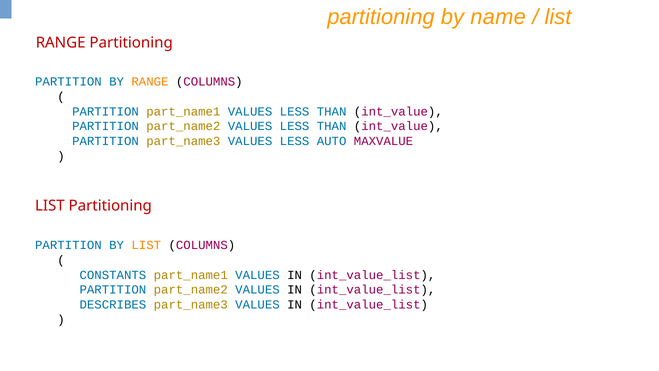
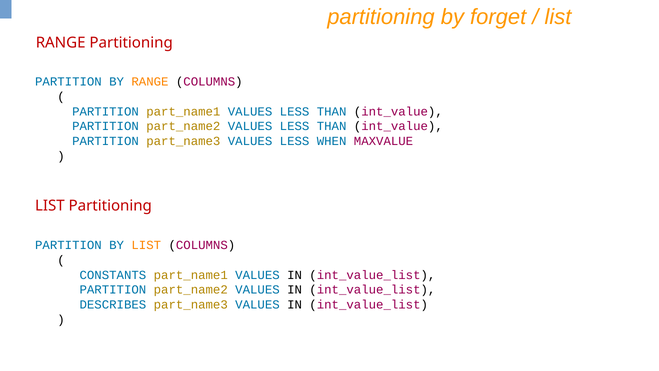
name: name -> forget (498, 17)
AUTO: AUTO -> WHEN (332, 141)
